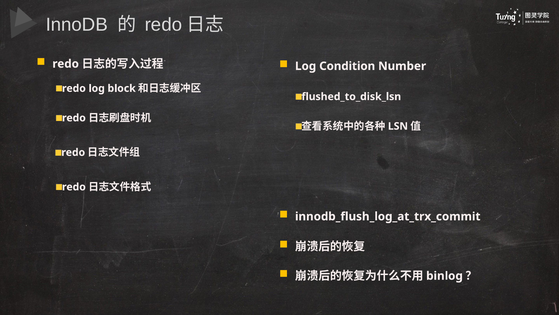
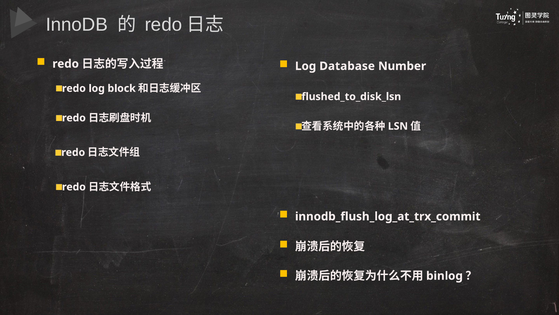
Condition: Condition -> Database (347, 66)
